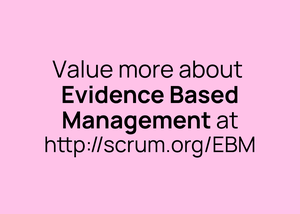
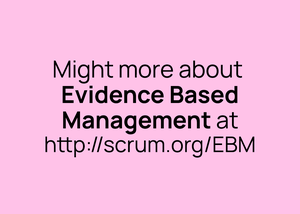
Value: Value -> Might (83, 70)
